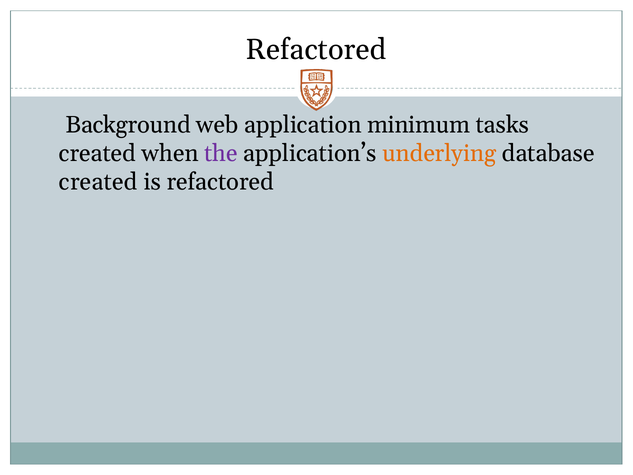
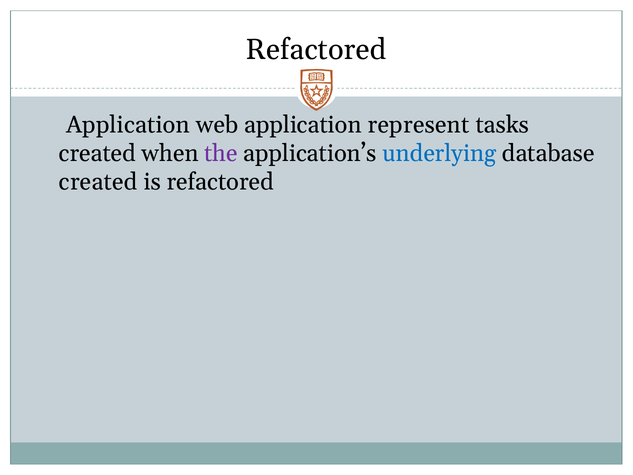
Background: Background -> Application (128, 125)
minimum: minimum -> represent (419, 125)
underlying colour: orange -> blue (439, 153)
